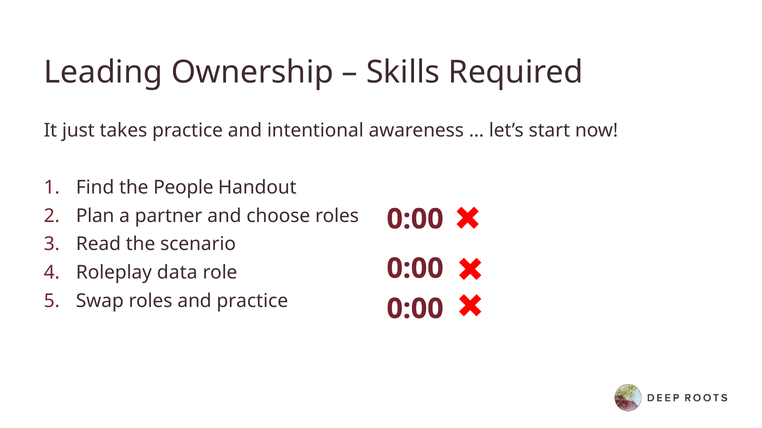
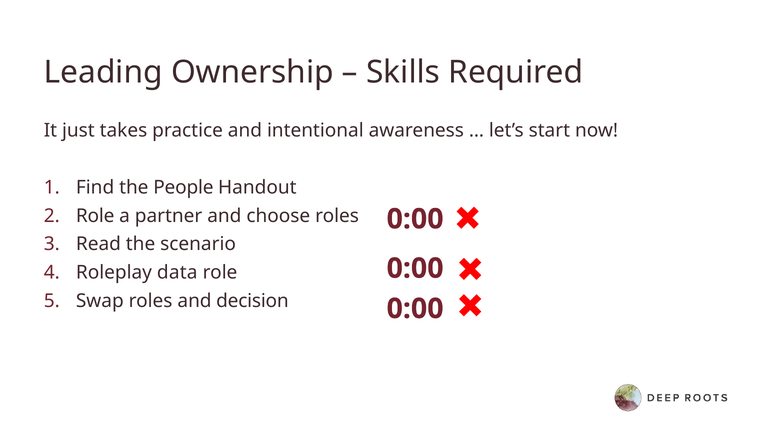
Plan: Plan -> Role (95, 216)
and practice: practice -> decision (252, 302)
